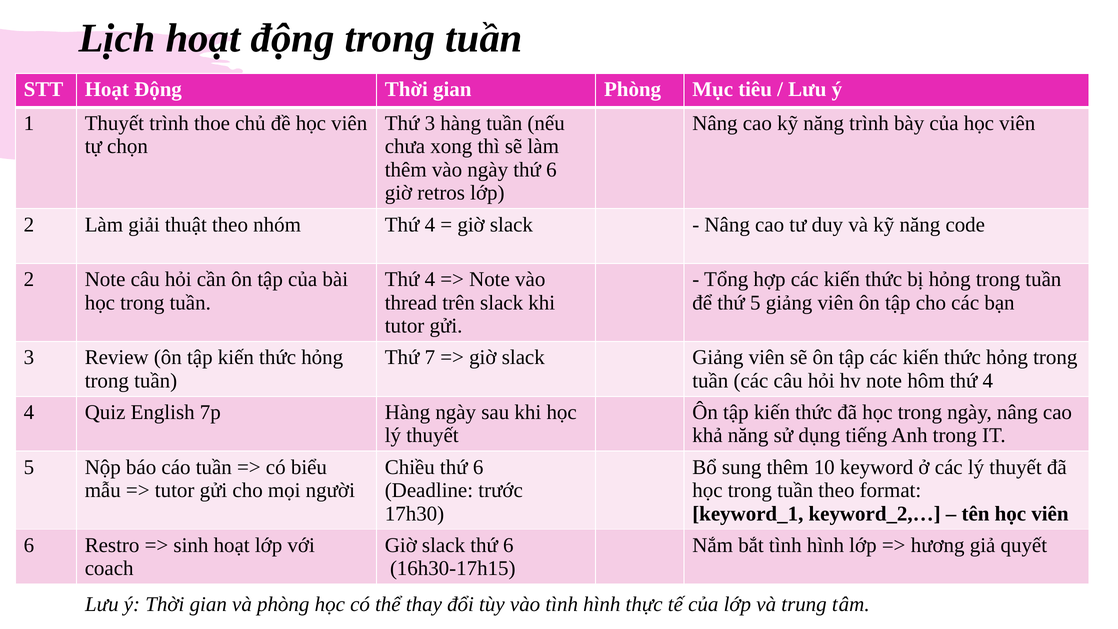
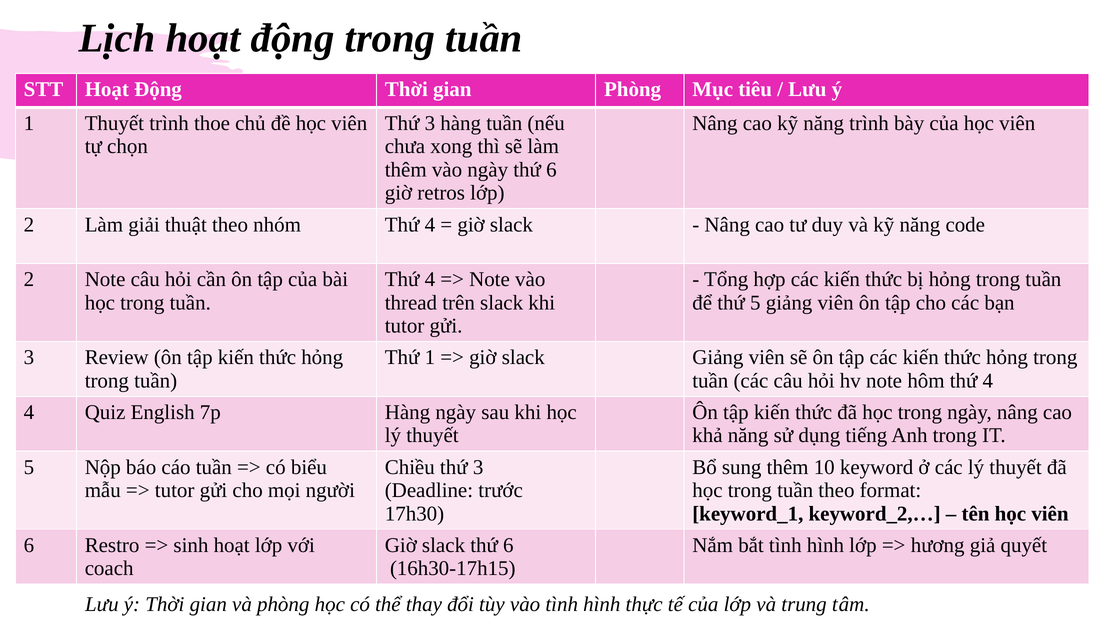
Thứ 7: 7 -> 1 (430, 357)
Chiều thứ 6: 6 -> 3 (478, 467)
